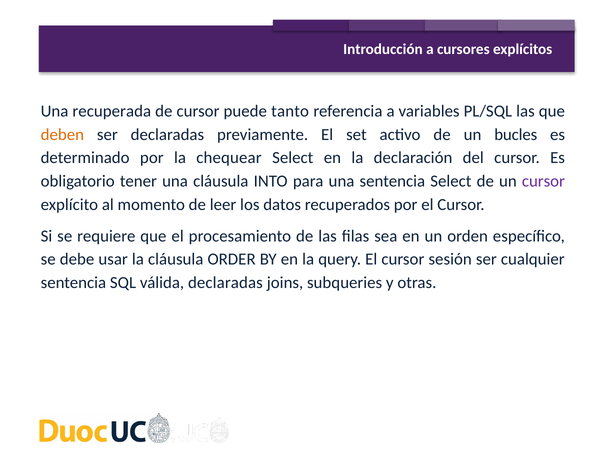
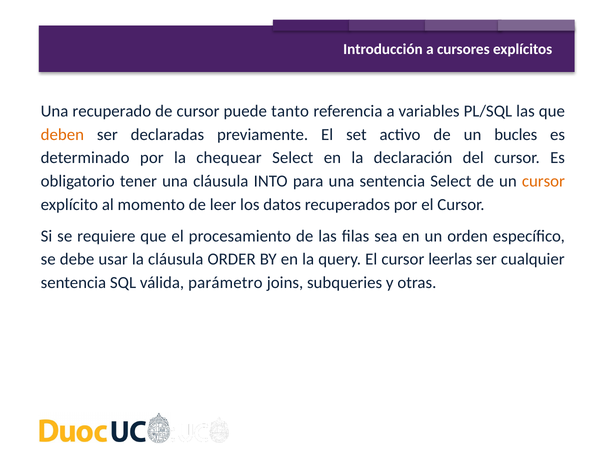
recuperada: recuperada -> recuperado (112, 111)
cursor colour: purple -> orange (543, 181)
sesión: sesión -> leerlas (450, 259)
válida declaradas: declaradas -> parámetro (225, 282)
